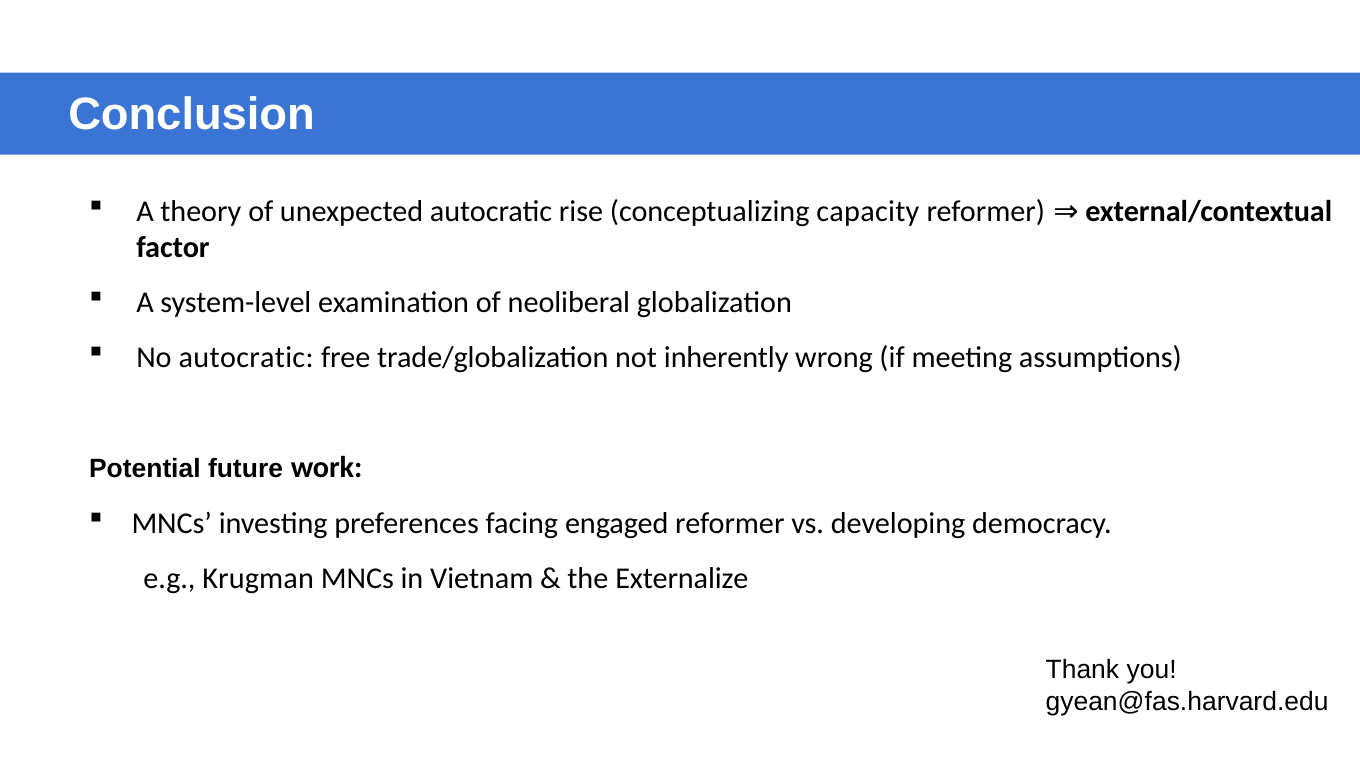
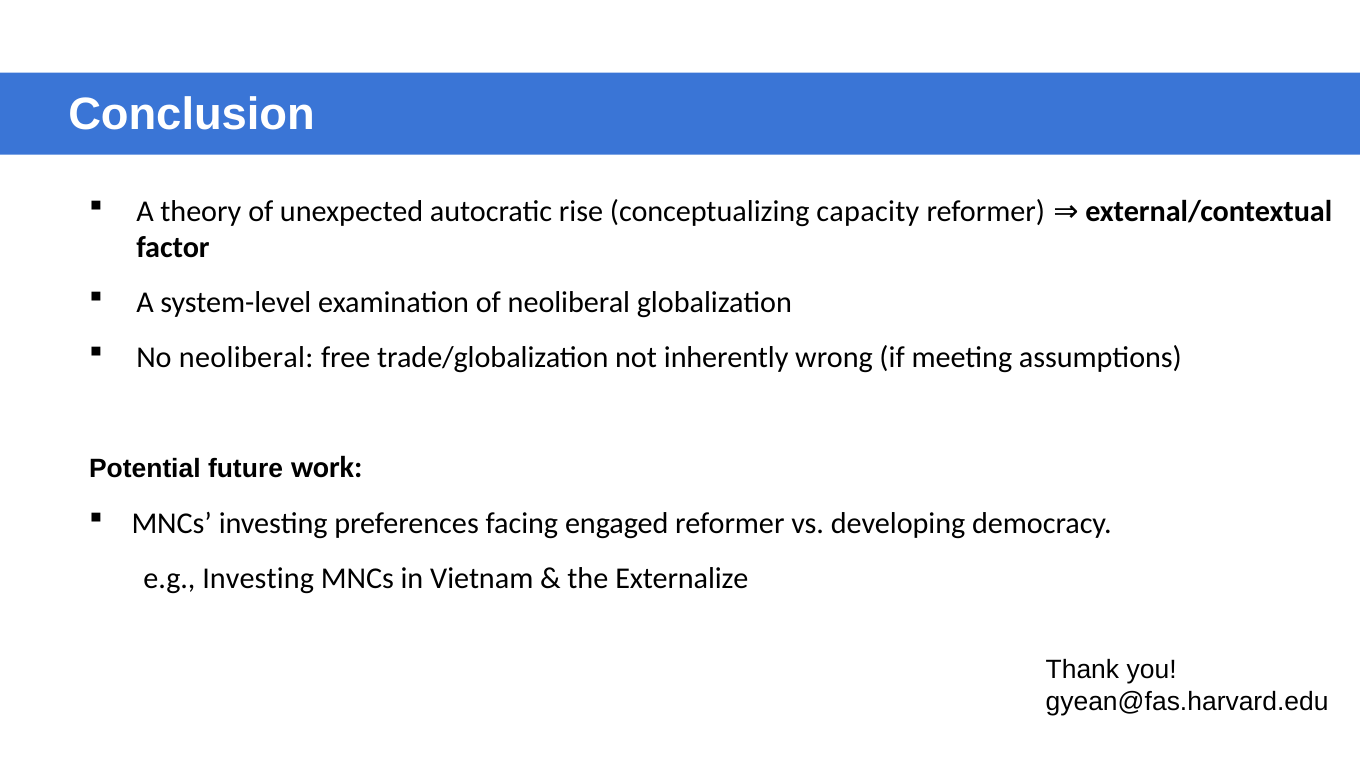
No autocratic: autocratic -> neoliberal (246, 358)
e.g Krugman: Krugman -> Investing (258, 578)
